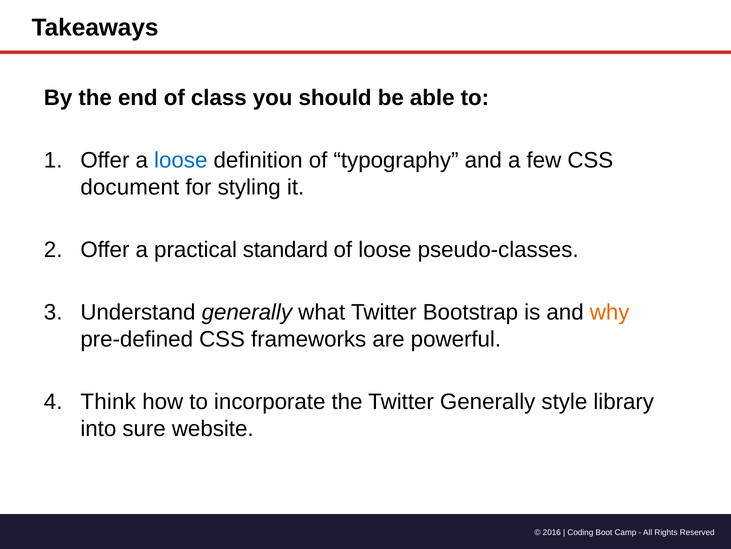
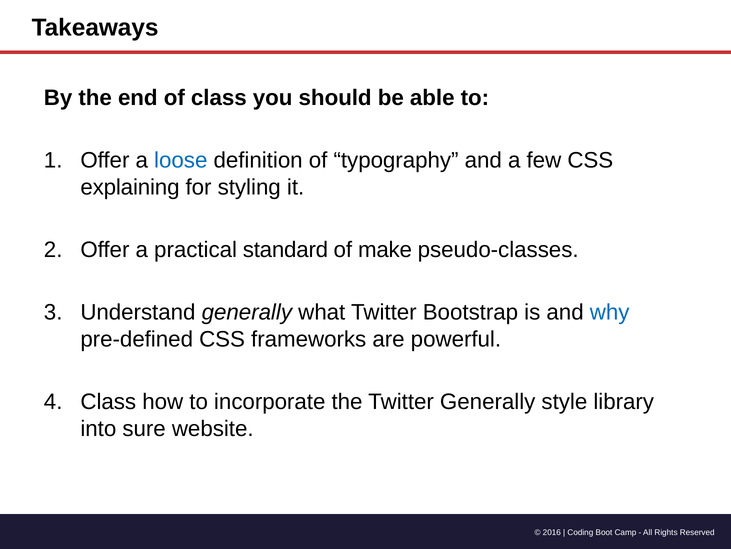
document: document -> explaining (130, 187)
of loose: loose -> make (385, 250)
why colour: orange -> blue (610, 312)
Think: Think -> Class (108, 401)
